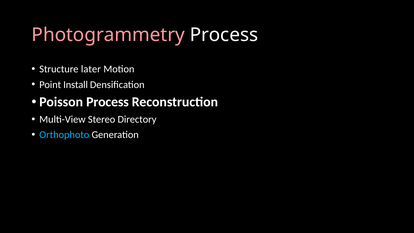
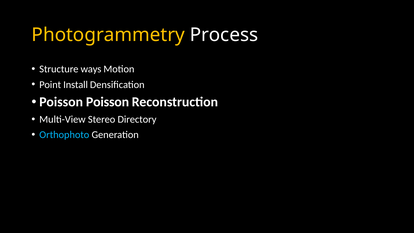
Photogrammetry colour: pink -> yellow (108, 35)
later: later -> ways (91, 69)
Poisson Process: Process -> Poisson (108, 102)
